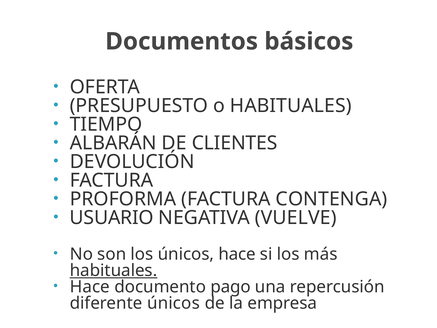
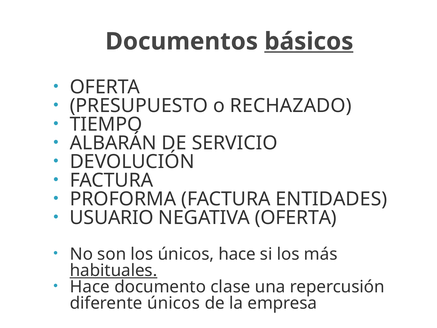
básicos underline: none -> present (309, 41)
o HABITUALES: HABITUALES -> RECHAZADO (291, 106)
CLIENTES: CLIENTES -> SERVICIO (235, 143)
CONTENGA: CONTENGA -> ENTIDADES (332, 199)
NEGATIVA VUELVE: VUELVE -> OFERTA (296, 218)
pago: pago -> clase (230, 287)
